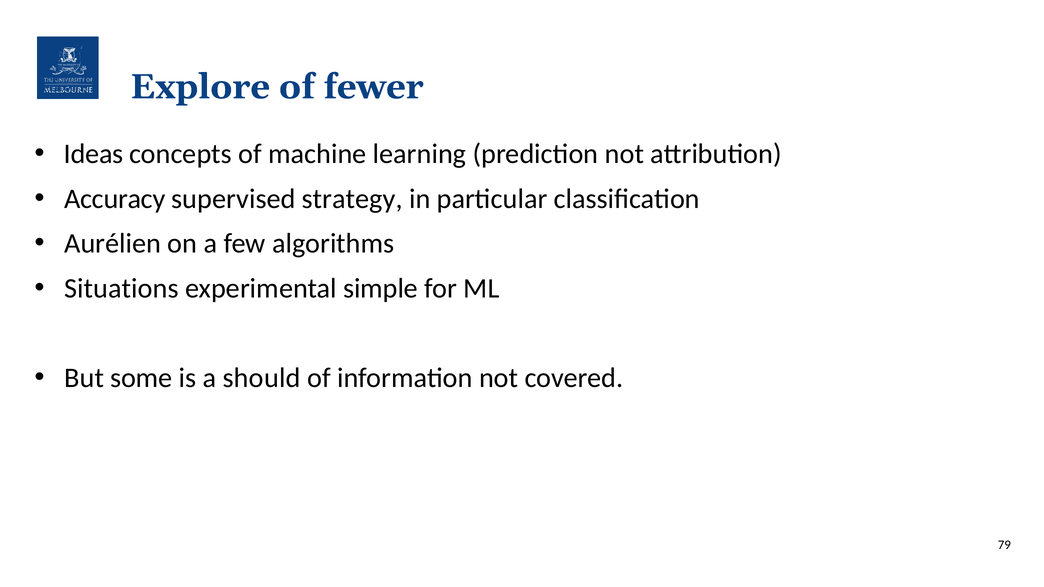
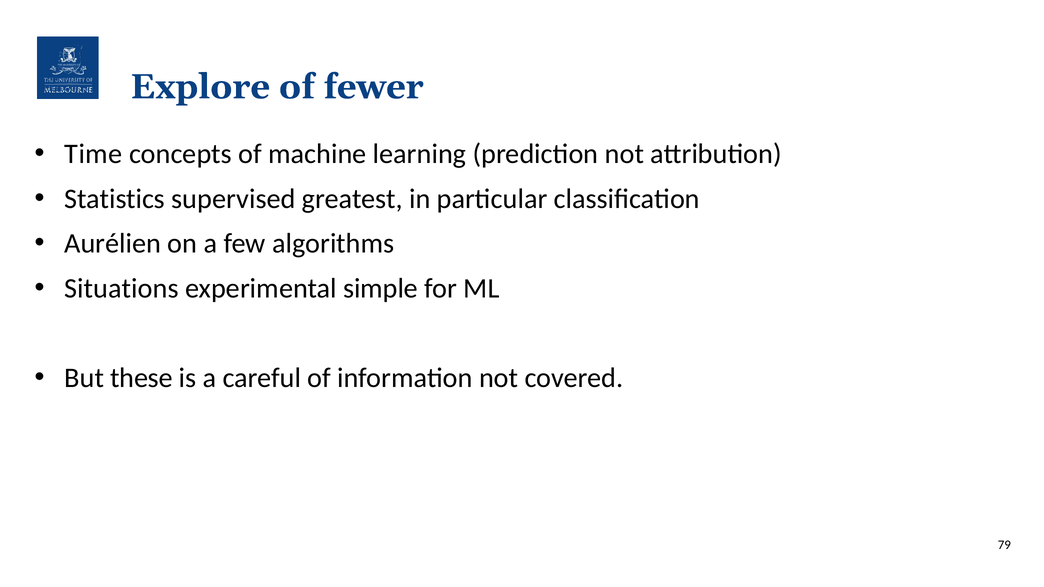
Ideas: Ideas -> Time (93, 154)
Accuracy: Accuracy -> Statistics (115, 199)
strategy: strategy -> greatest (352, 199)
some: some -> these (141, 378)
should: should -> careful (262, 378)
